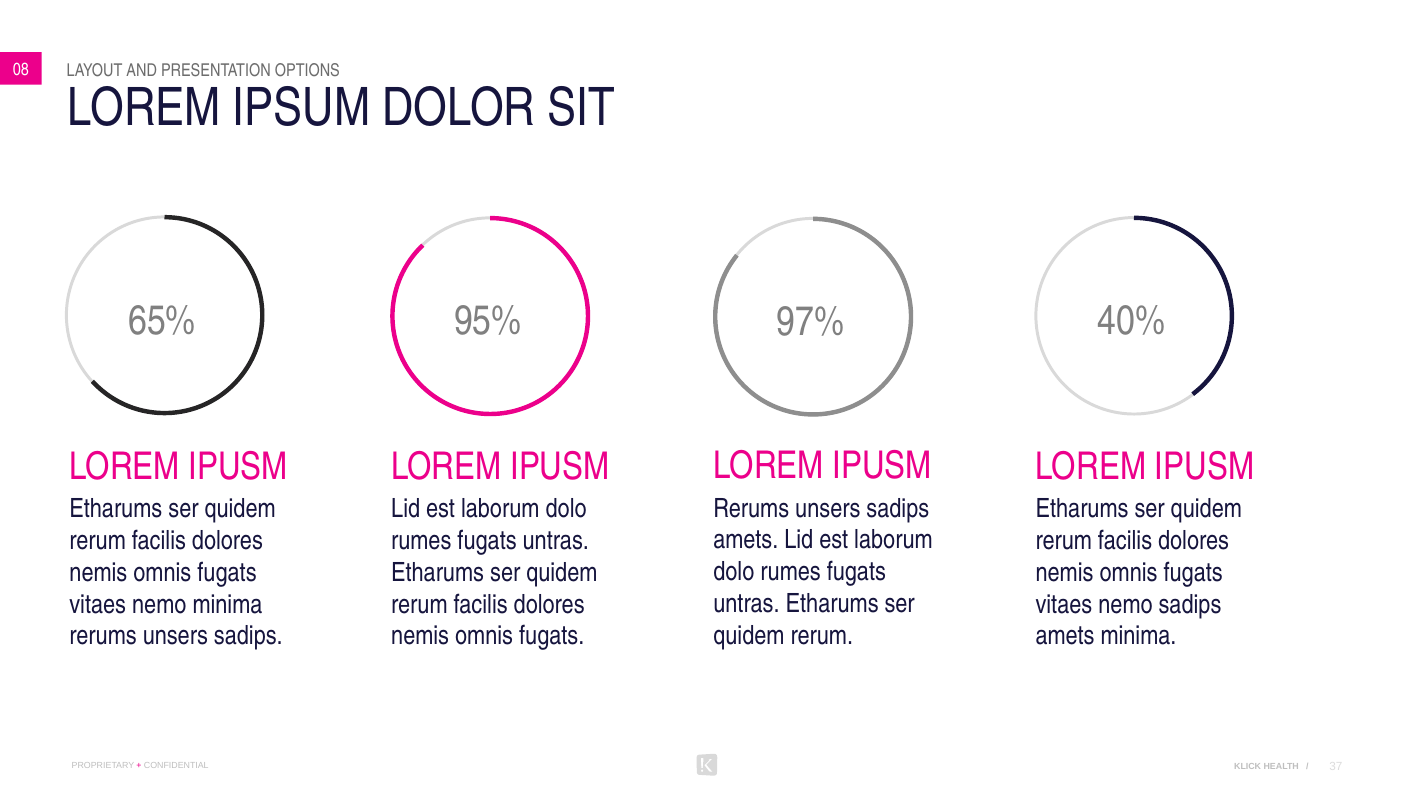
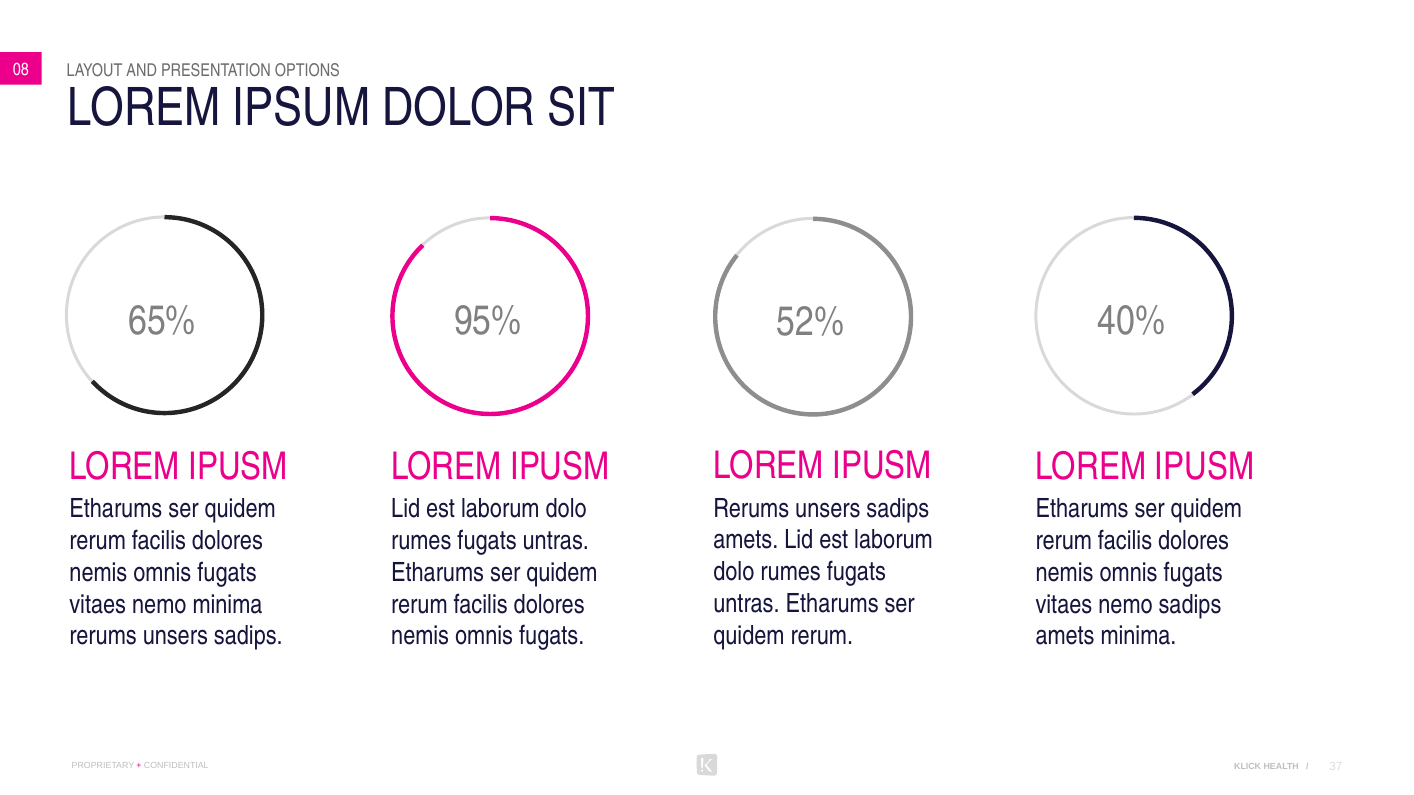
97%: 97% -> 52% (811, 322)
